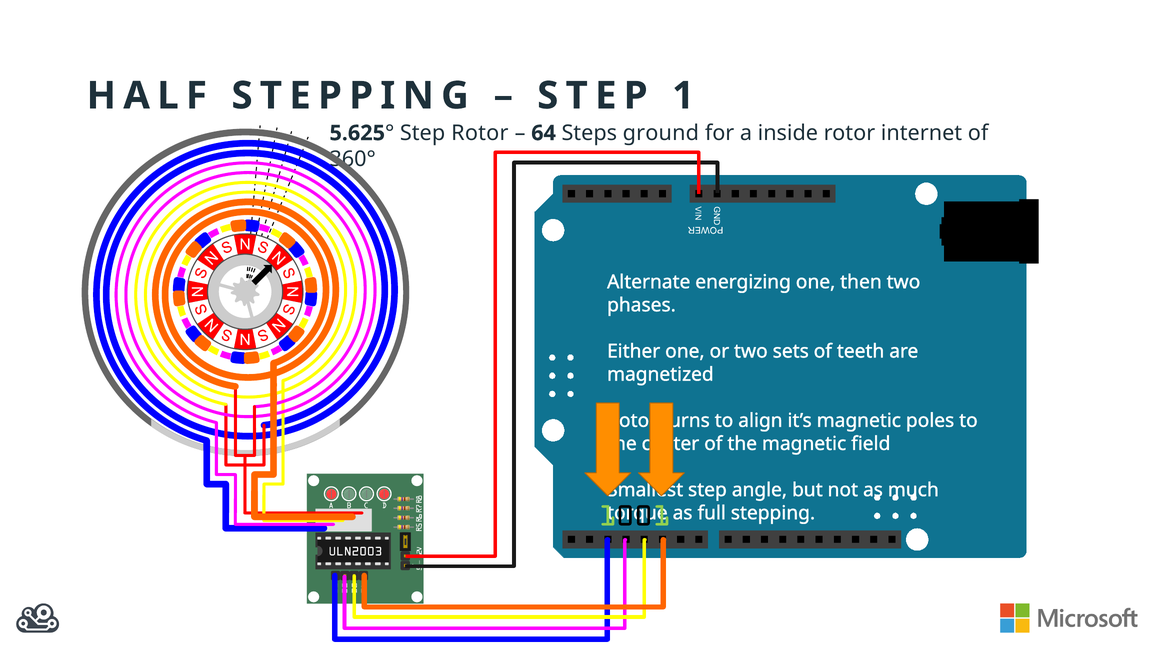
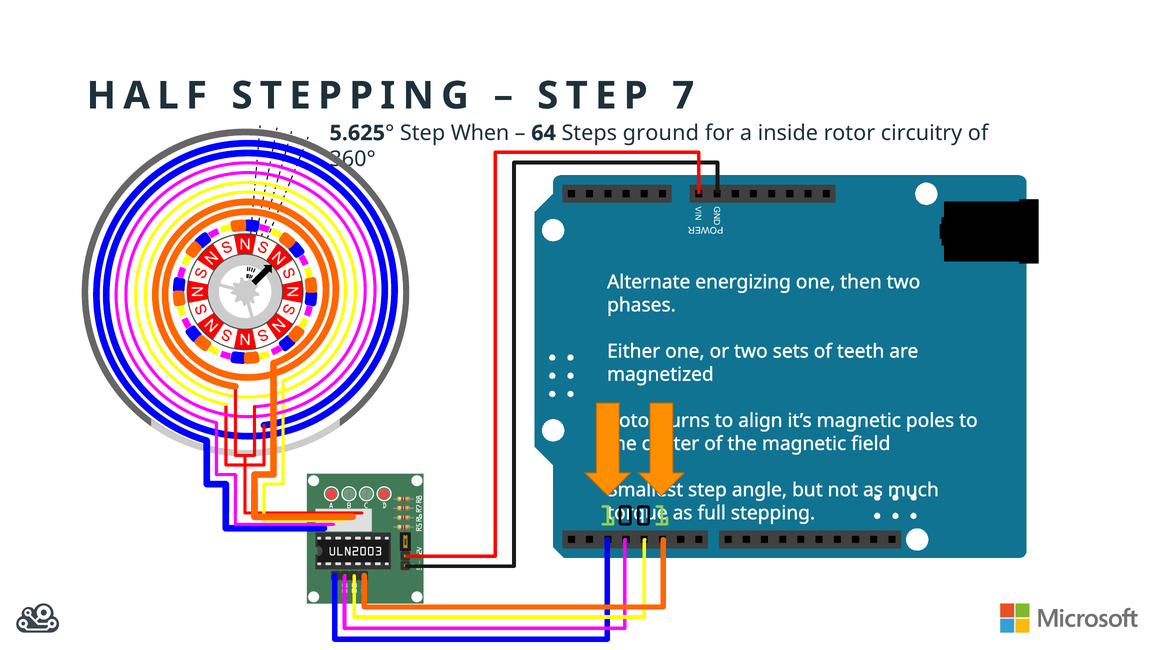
1: 1 -> 7 (683, 96)
Rotor: Rotor -> When (480, 133)
internet: internet -> circuitry (922, 133)
